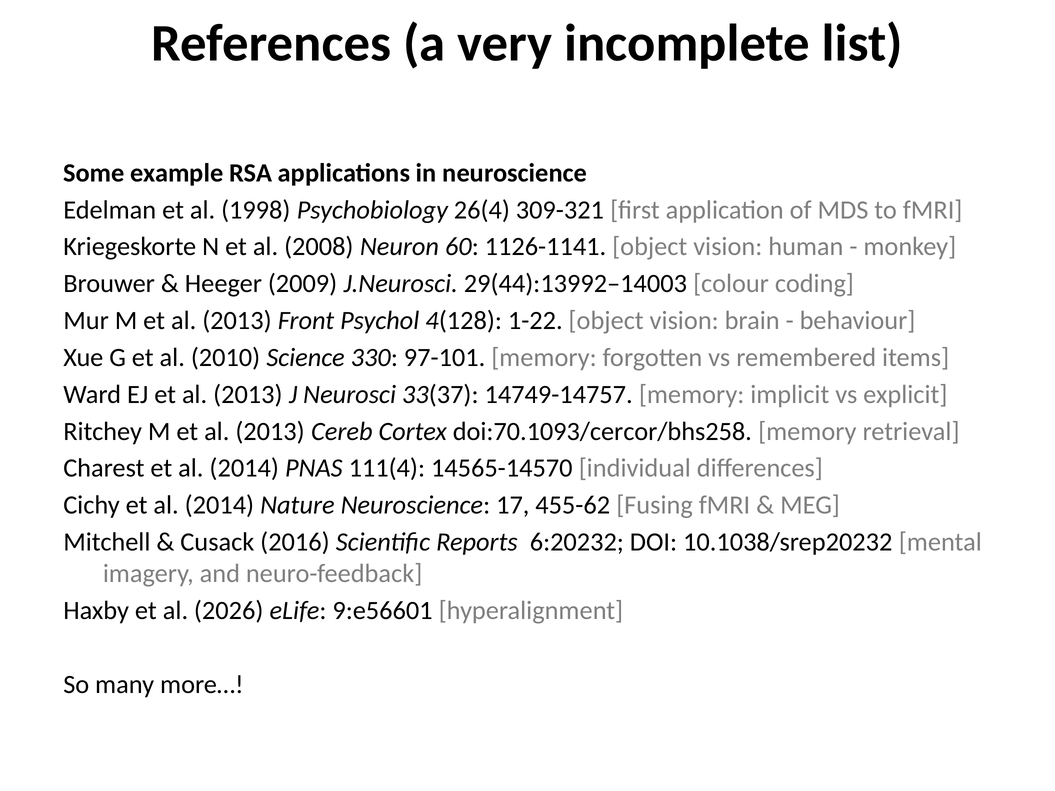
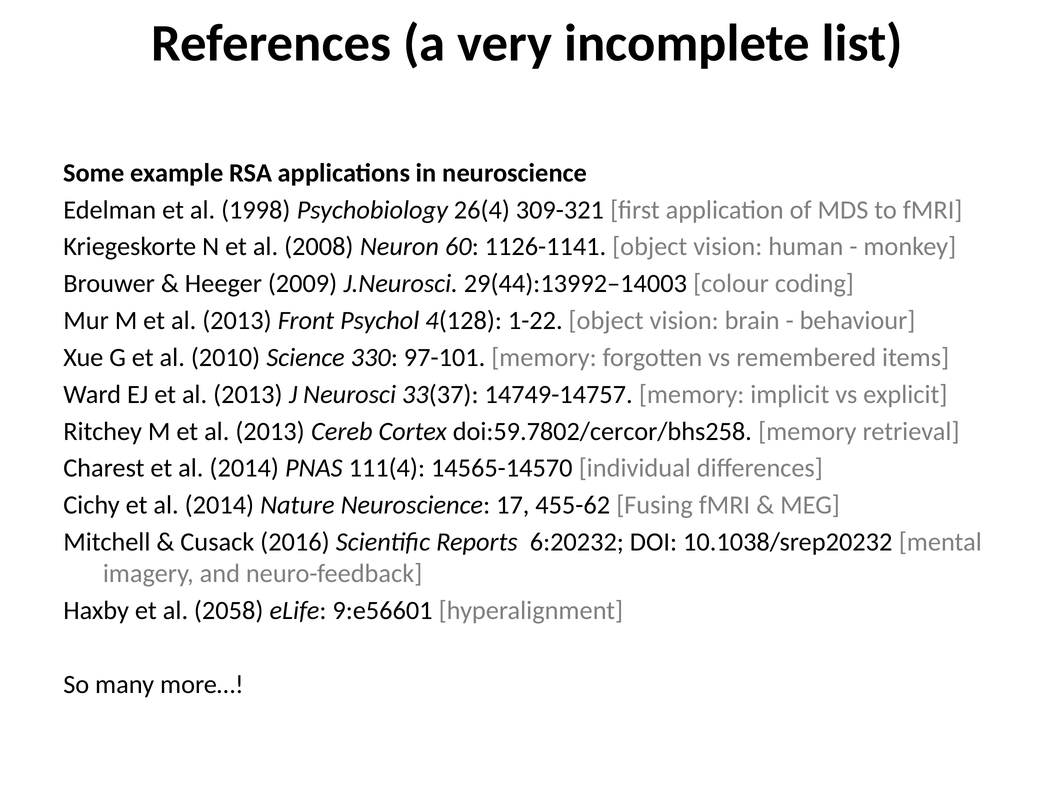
doi:70.1093/cercor/bhs258: doi:70.1093/cercor/bhs258 -> doi:59.7802/cercor/bhs258 (602, 431)
2026: 2026 -> 2058 (229, 611)
